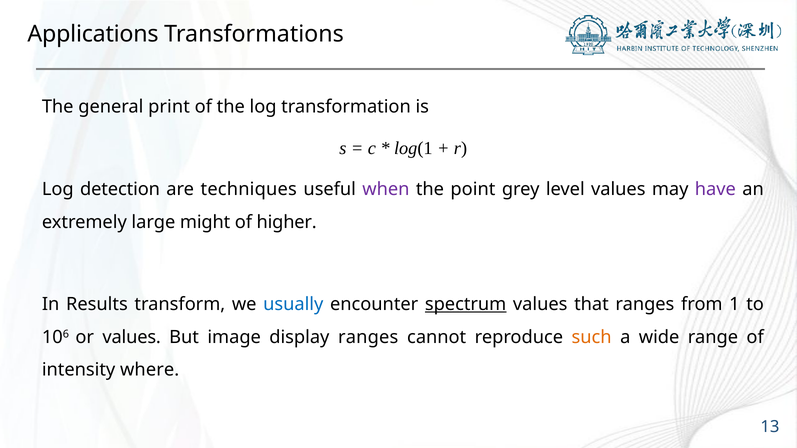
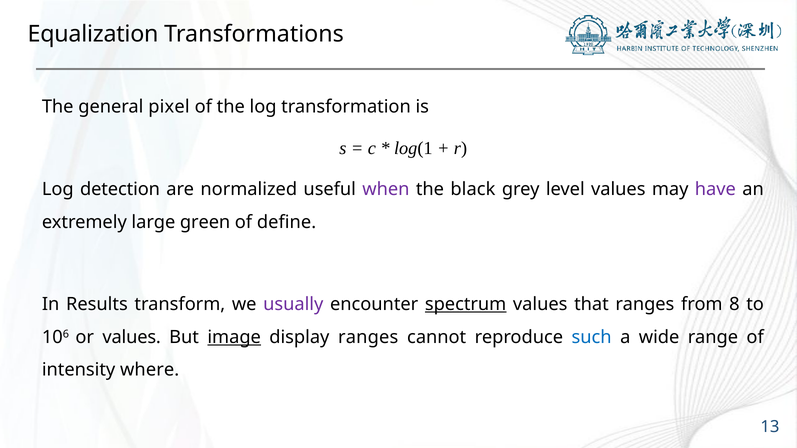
Applications: Applications -> Equalization (93, 34)
print: print -> pixel (169, 107)
techniques: techniques -> normalized (249, 189)
point: point -> black (473, 189)
might: might -> green (205, 222)
higher: higher -> define (287, 222)
usually colour: blue -> purple (293, 304)
1: 1 -> 8 (734, 304)
image underline: none -> present (234, 337)
such colour: orange -> blue (592, 337)
